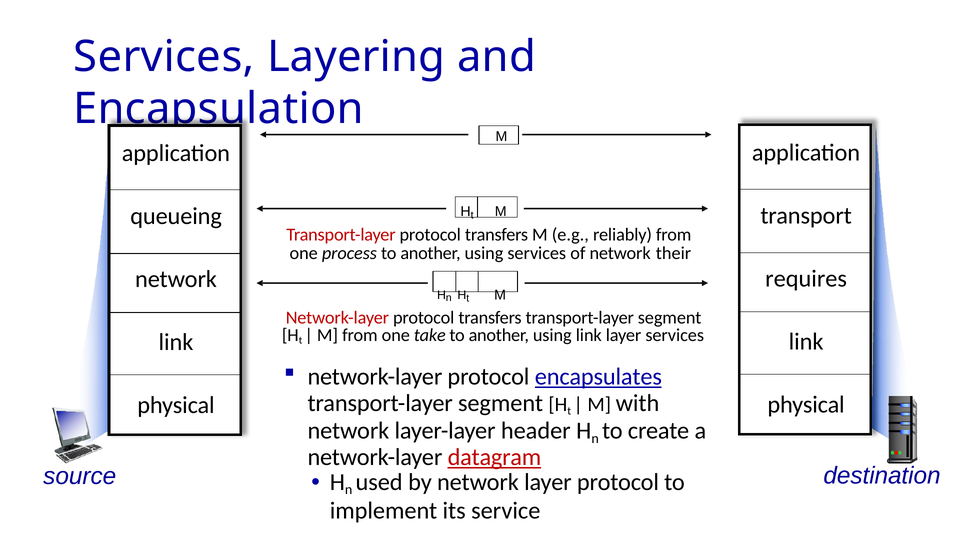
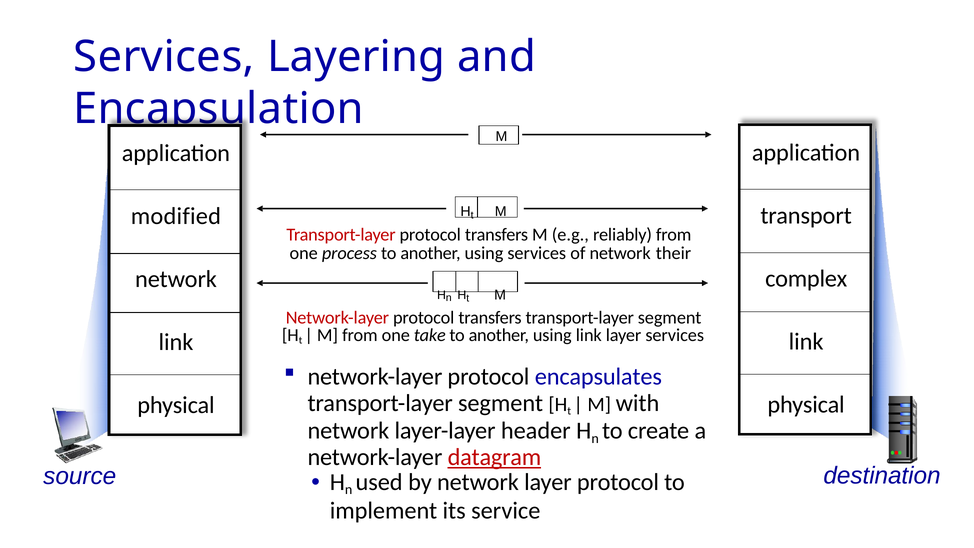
queueing: queueing -> modified (176, 216)
requires: requires -> complex (806, 279)
encapsulates underline: present -> none (598, 377)
